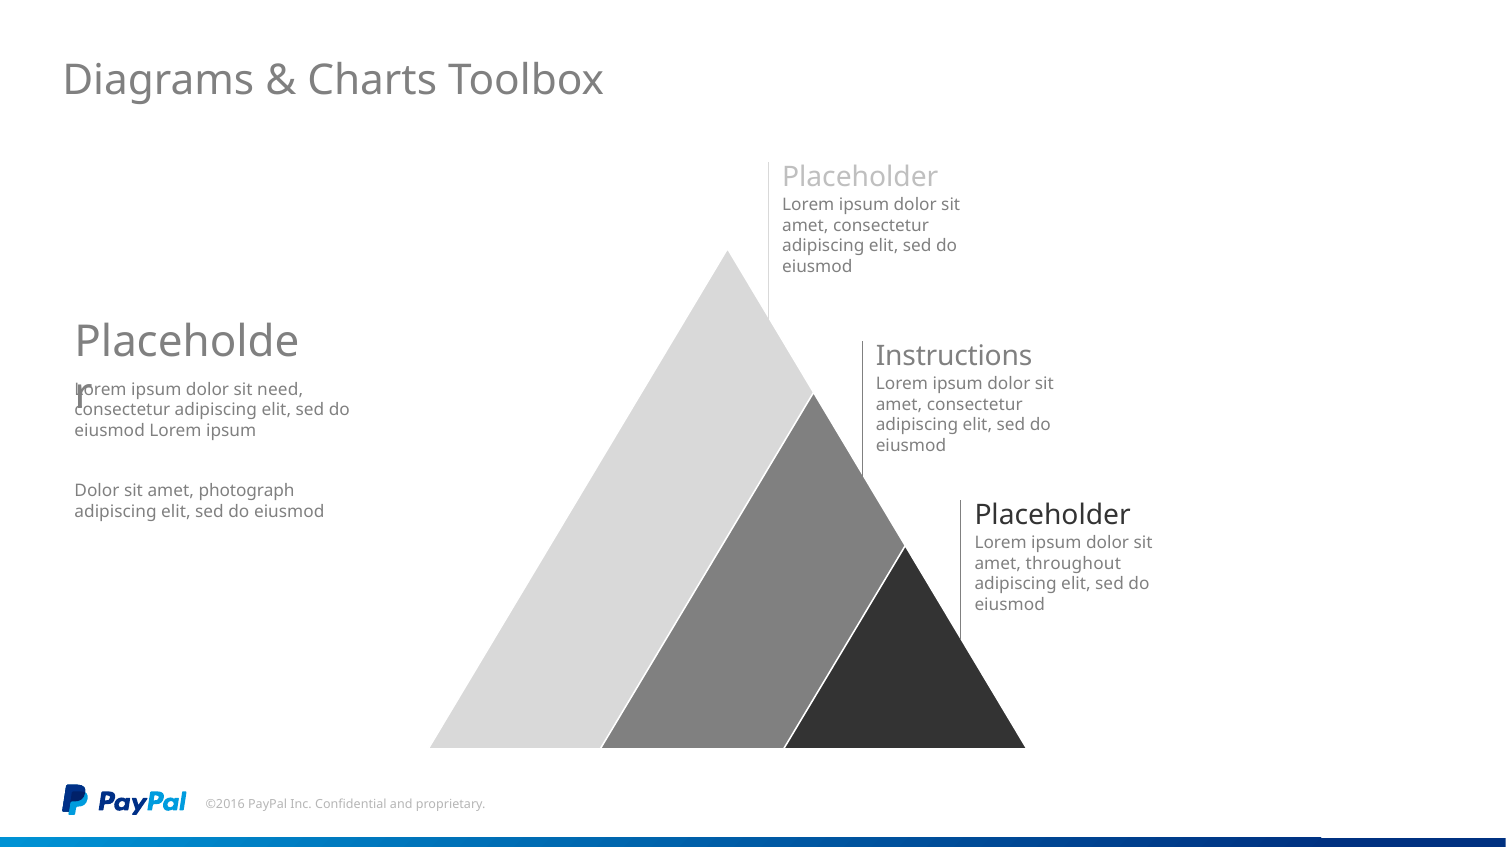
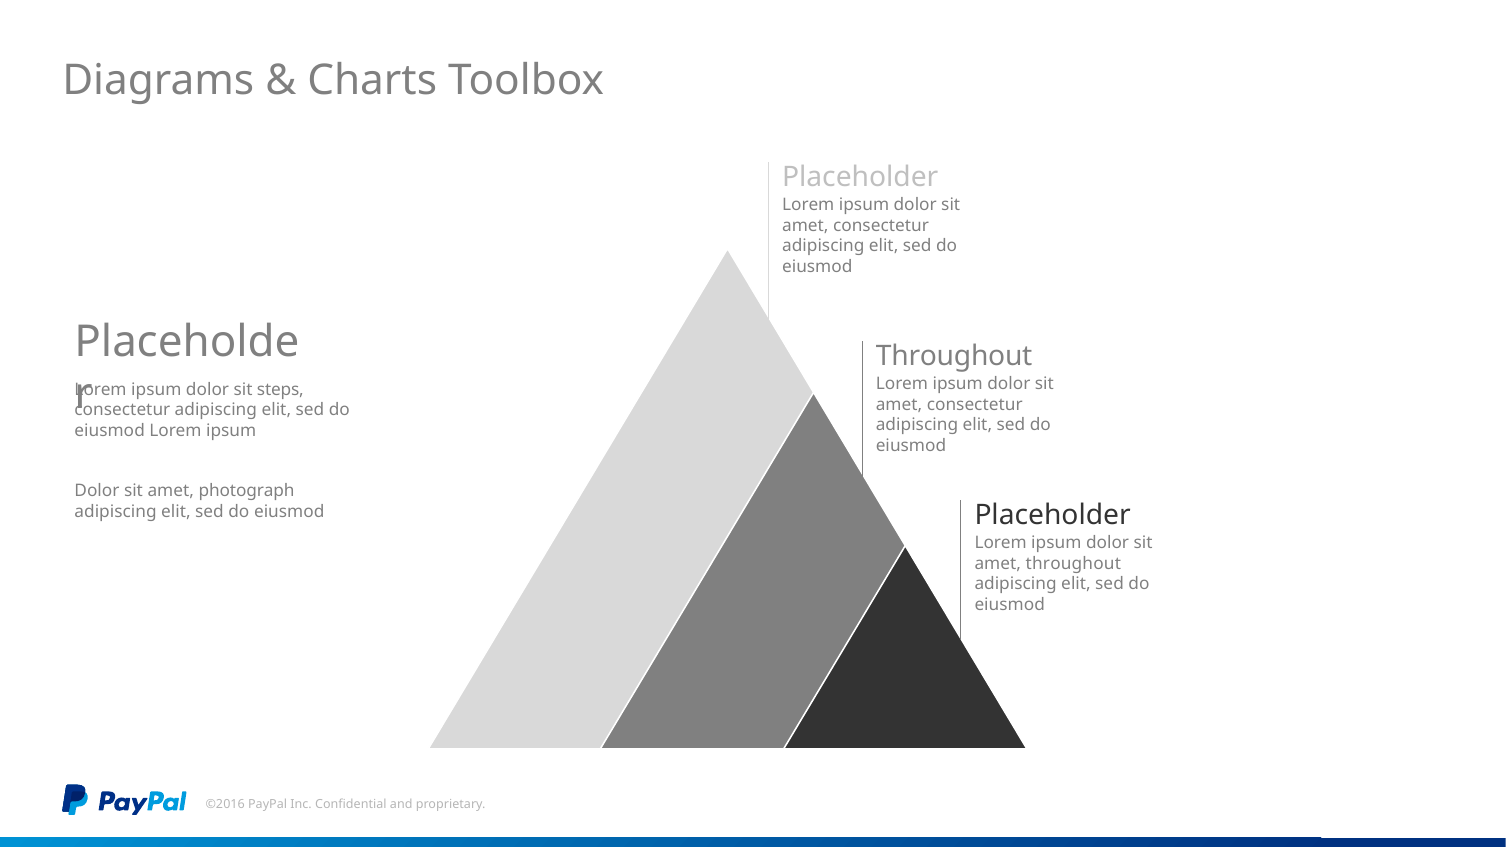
Instructions: Instructions -> Throughout (954, 356)
need: need -> steps (280, 390)
